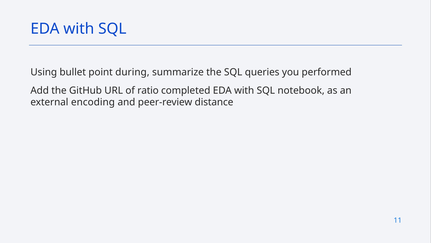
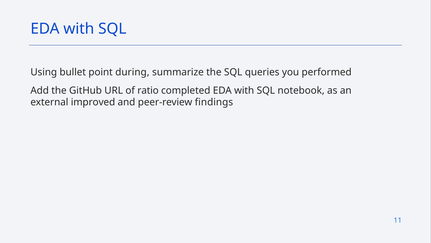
encoding: encoding -> improved (93, 102)
distance: distance -> findings (214, 102)
